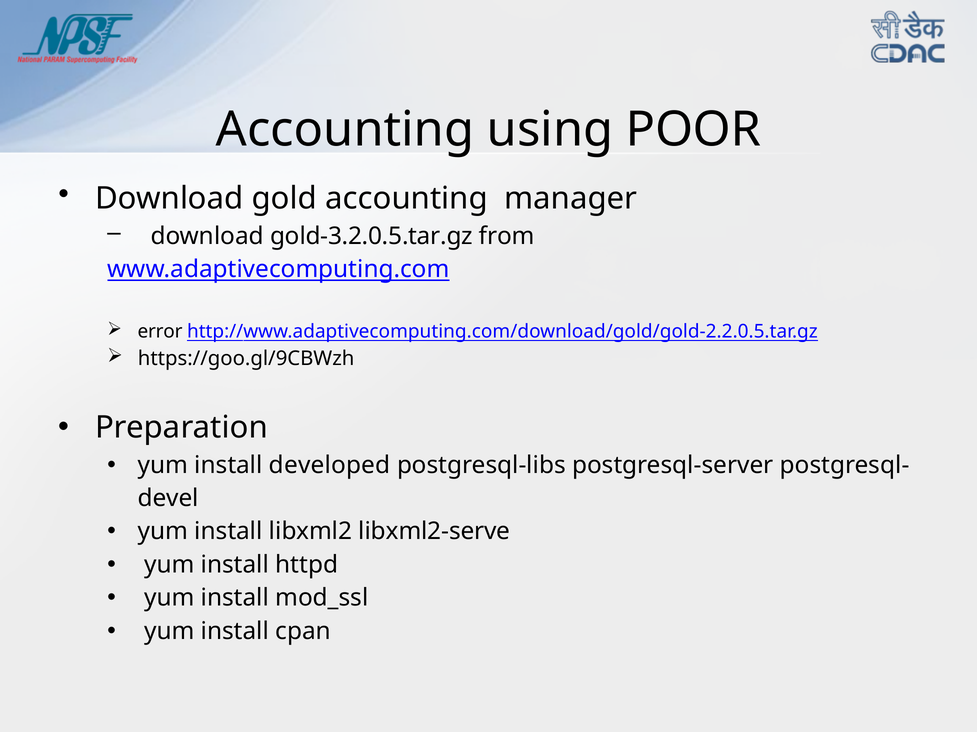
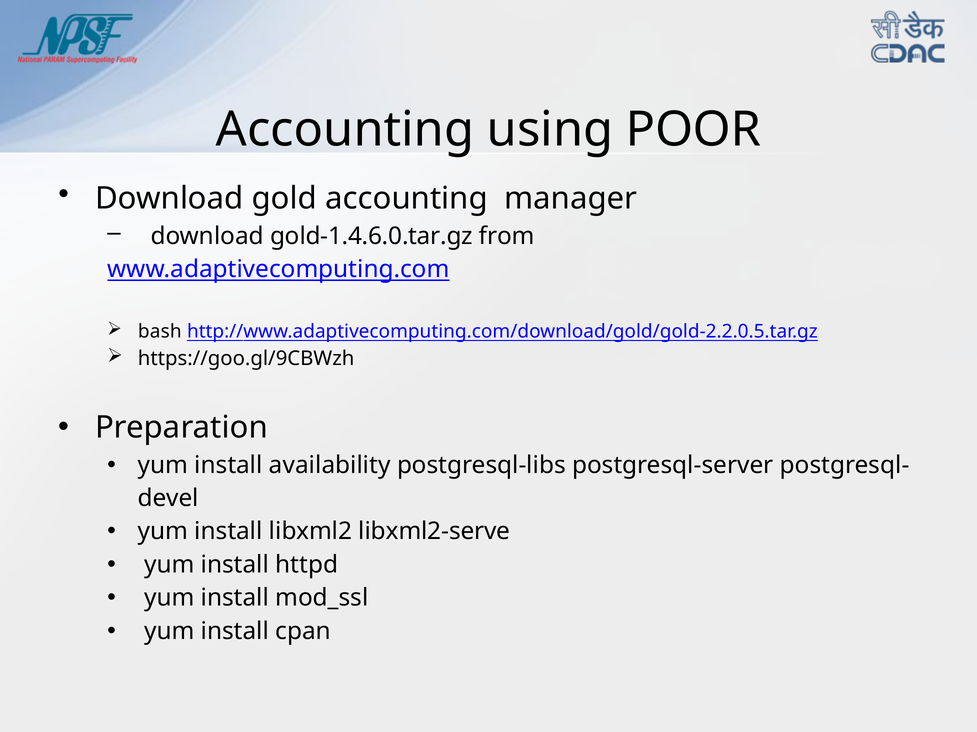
gold-3.2.0.5.tar.gz: gold-3.2.0.5.tar.gz -> gold-1.4.6.0.tar.gz (372, 236)
error: error -> bash (160, 332)
developed: developed -> availability (330, 465)
